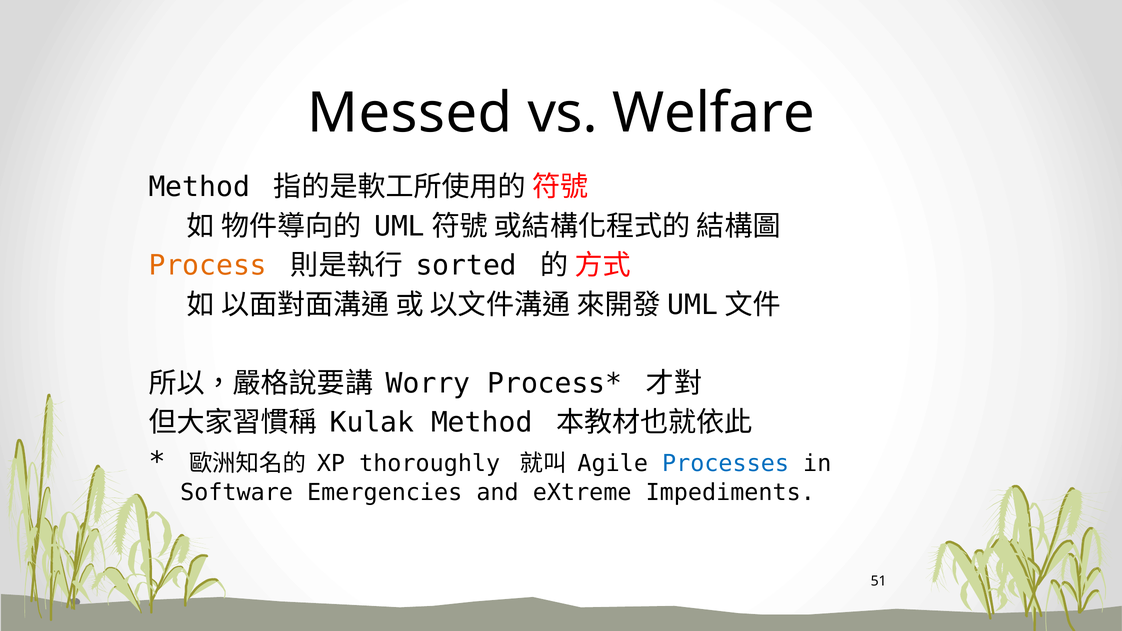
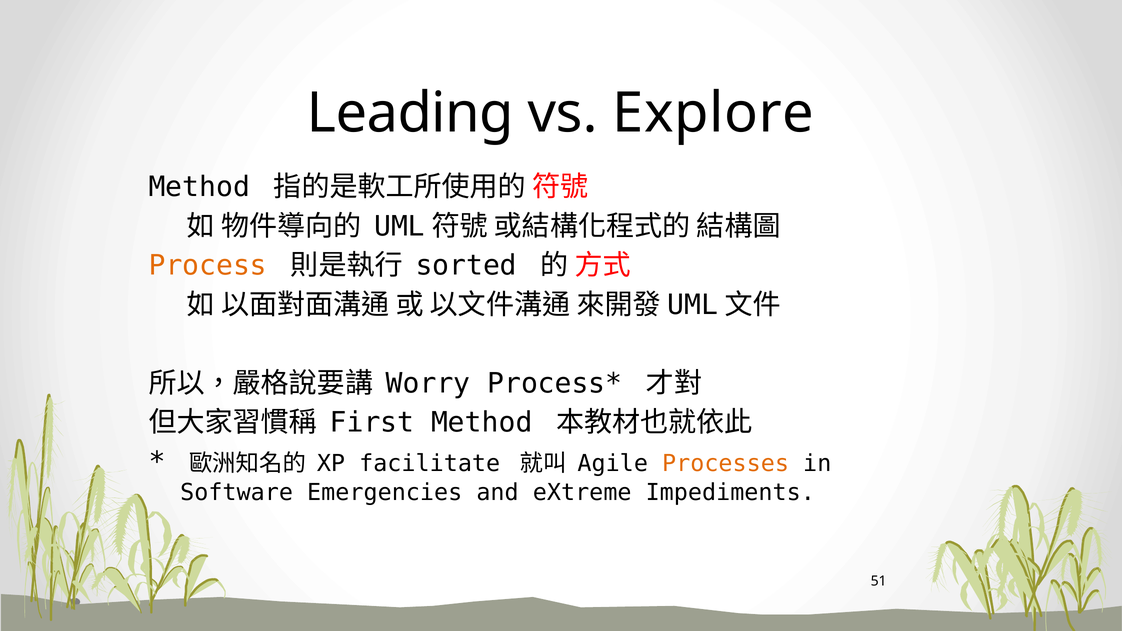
Messed: Messed -> Leading (410, 113)
Welfare: Welfare -> Explore (713, 113)
Kulak: Kulak -> First (372, 423)
thoroughly: thoroughly -> facilitate (430, 463)
Processes colour: blue -> orange (726, 463)
